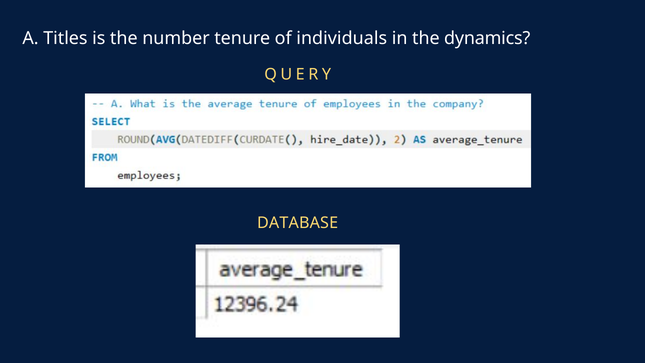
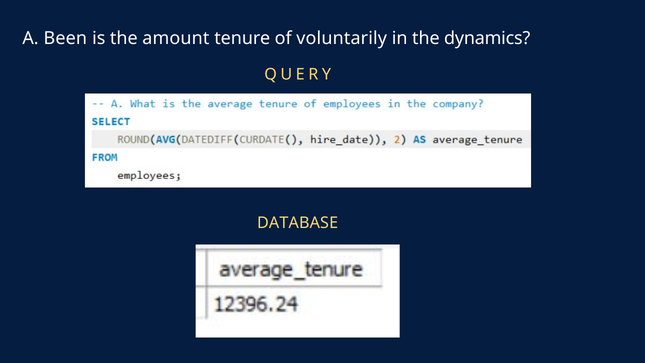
Titles: Titles -> Been (65, 39)
number: number -> amount (176, 39)
individuals: individuals -> voluntarily (342, 39)
